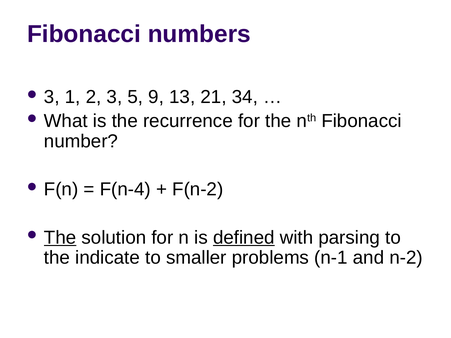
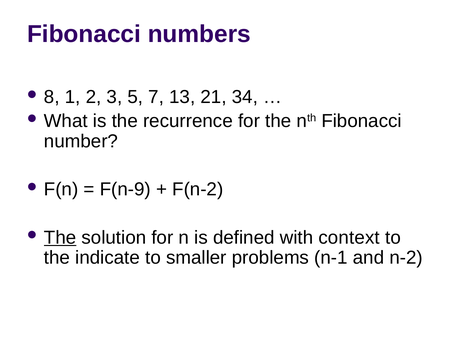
3: 3 -> 8 (52, 97)
9: 9 -> 7 (156, 97)
F(n-4: F(n-4 -> F(n-9 (125, 190)
defined underline: present -> none (244, 238)
parsing: parsing -> context (349, 238)
